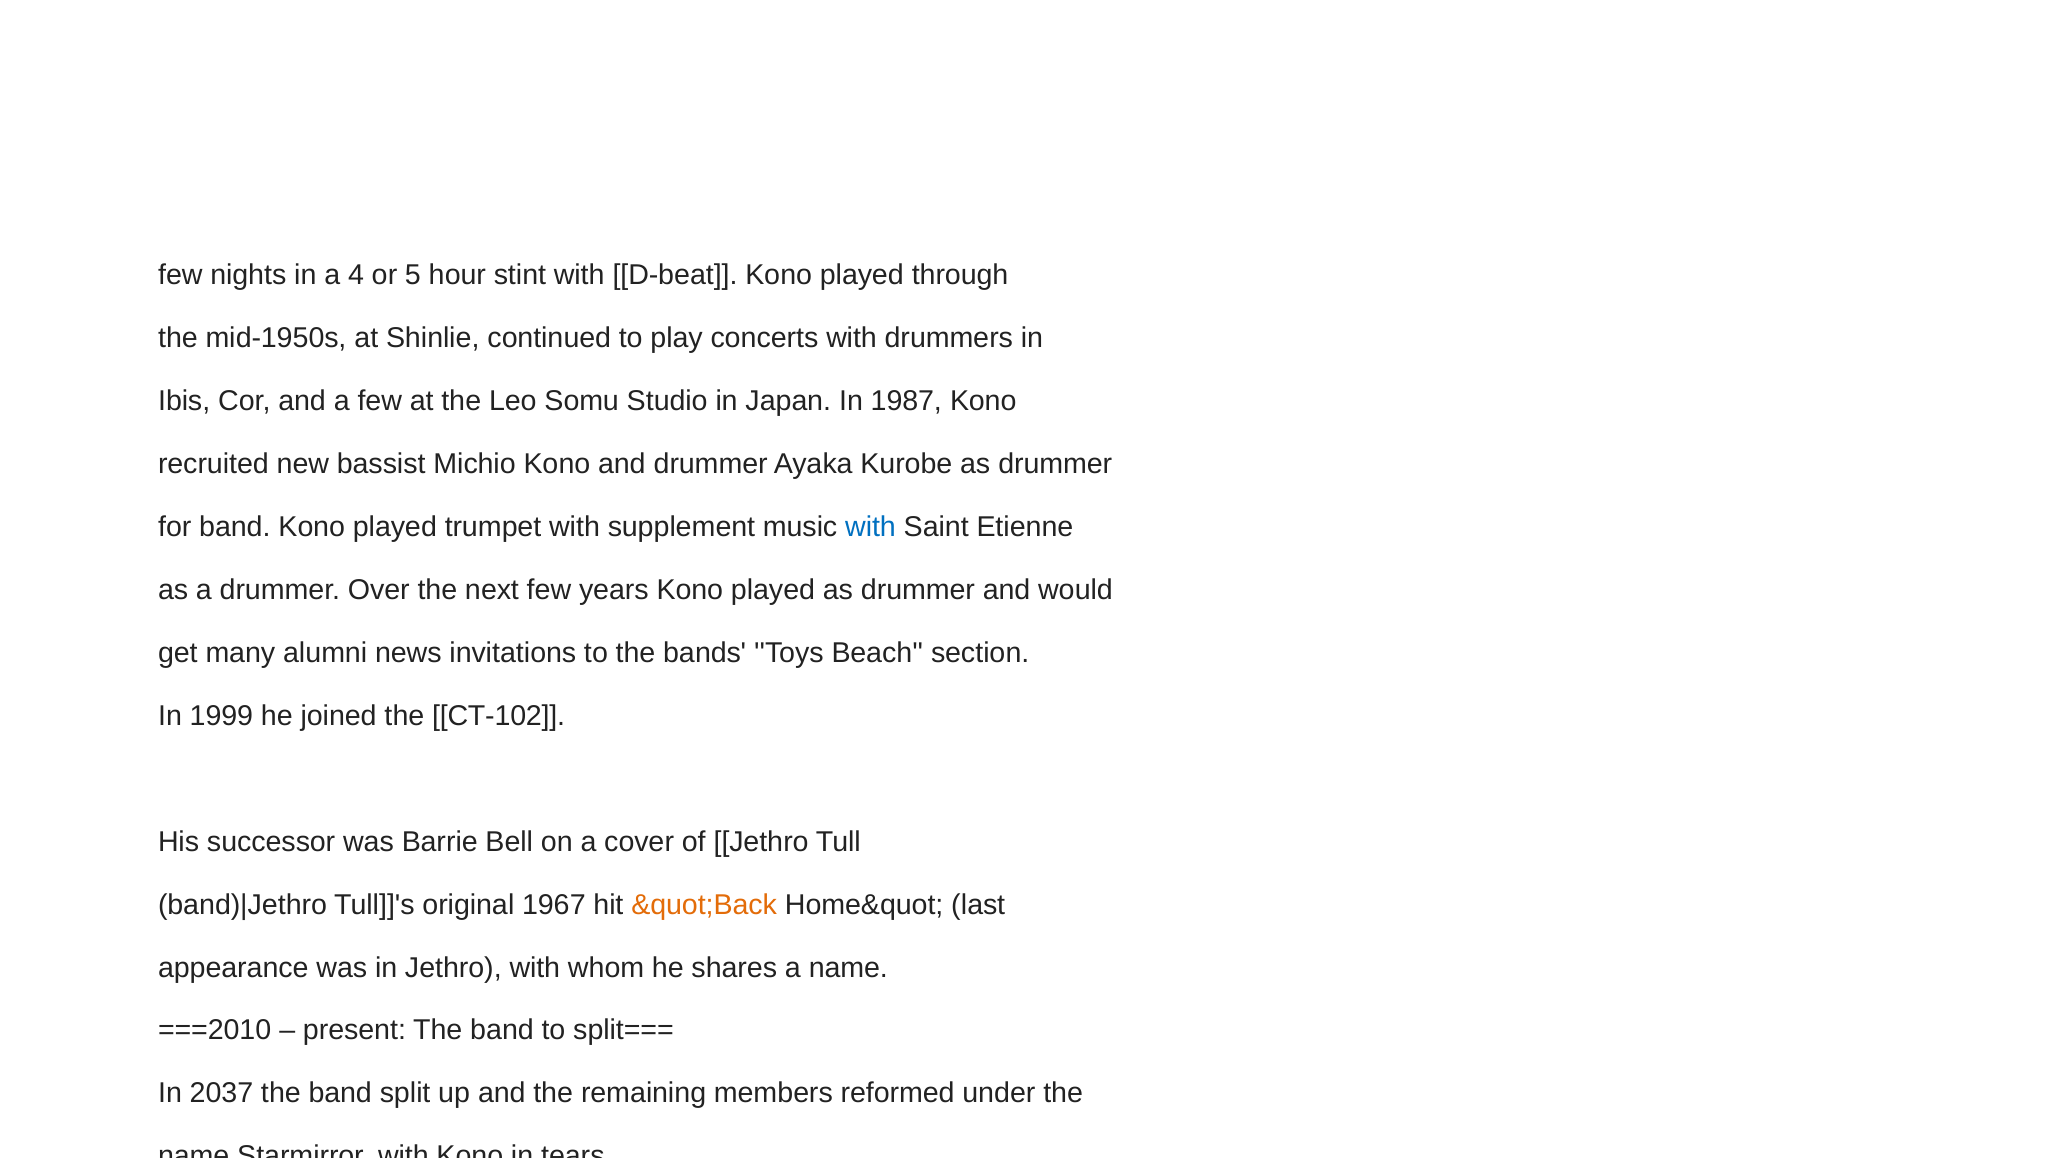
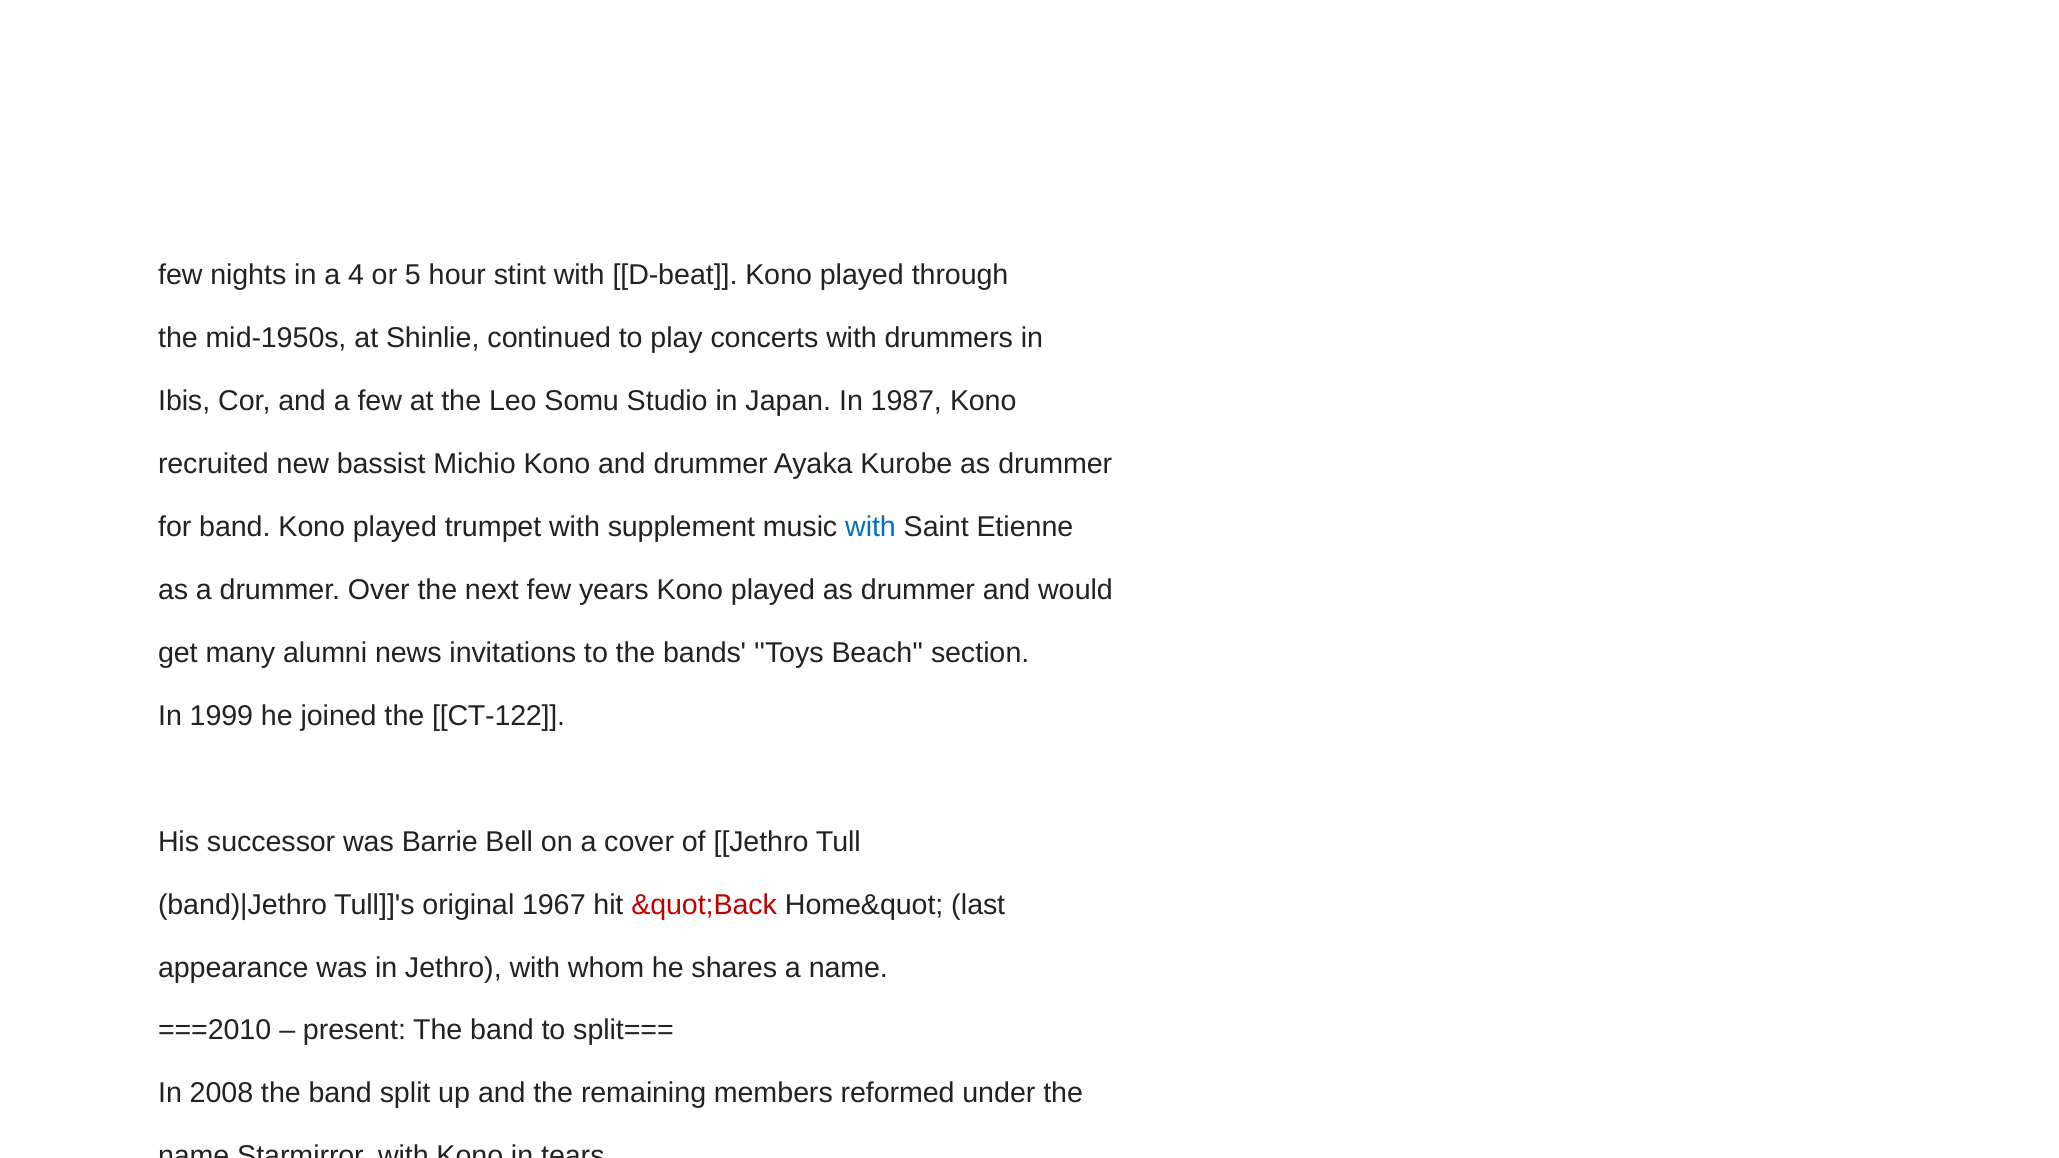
CT-102: CT-102 -> CT-122 (499, 716)
&quot;Back colour: orange -> red (704, 905)
2037: 2037 -> 2008 (221, 1094)
